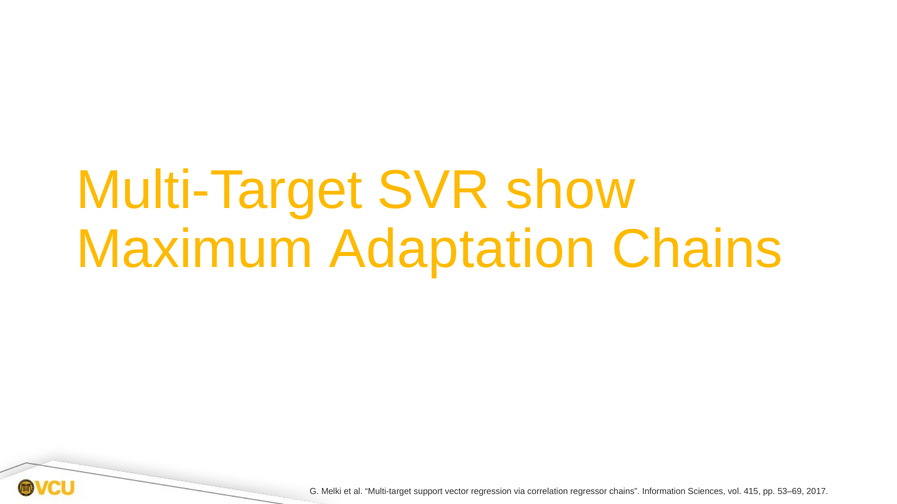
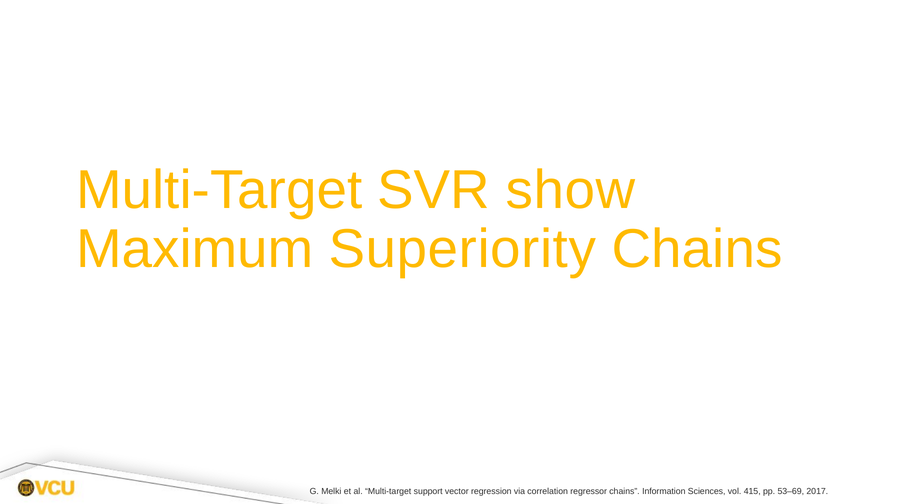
Adaptation: Adaptation -> Superiority (462, 250)
